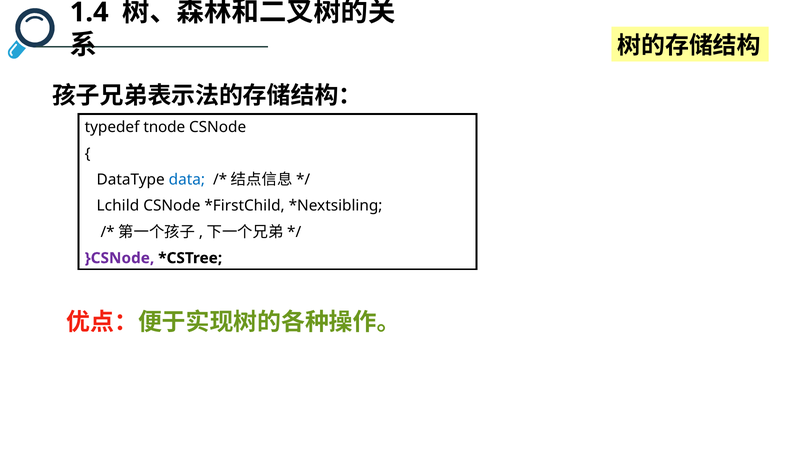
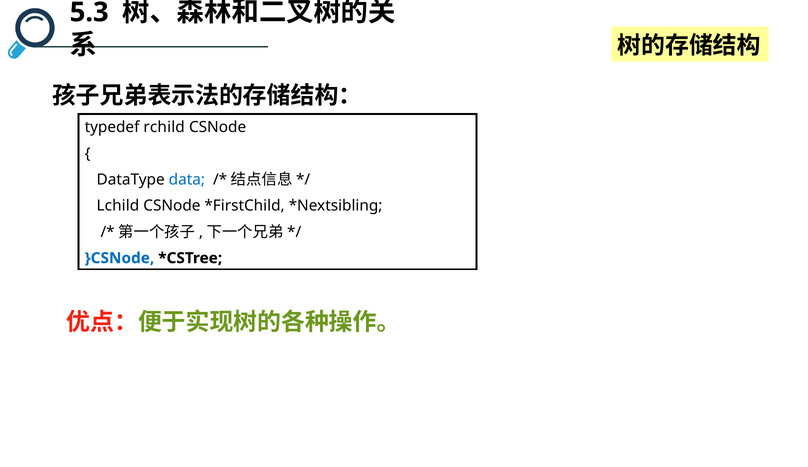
1.4: 1.4 -> 5.3 (89, 12)
tnode: tnode -> rchild (164, 127)
}CSNode colour: purple -> blue (119, 258)
